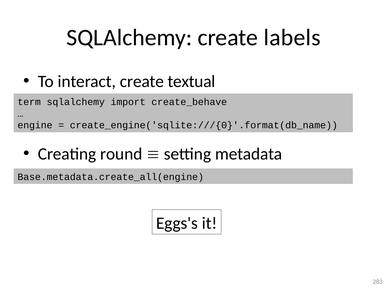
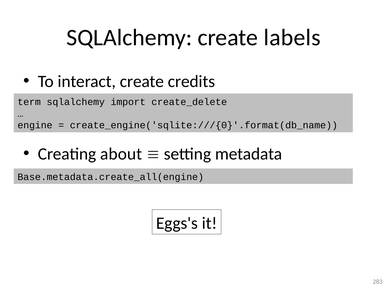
textual: textual -> credits (191, 81)
create_behave: create_behave -> create_delete (189, 102)
round: round -> about (121, 154)
